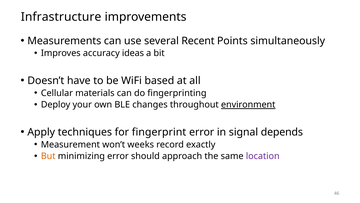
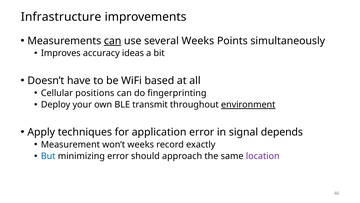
can underline: none -> present (113, 41)
several Recent: Recent -> Weeks (198, 41)
materials: materials -> positions (95, 93)
changes: changes -> transmit (150, 104)
fingerprint: fingerprint -> application (159, 132)
But colour: orange -> blue (48, 156)
